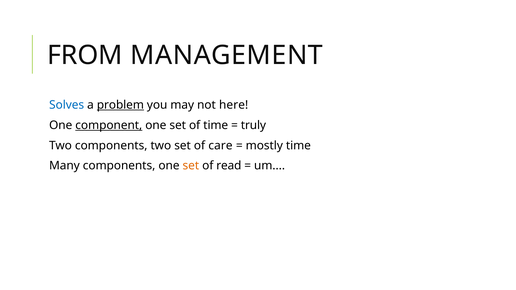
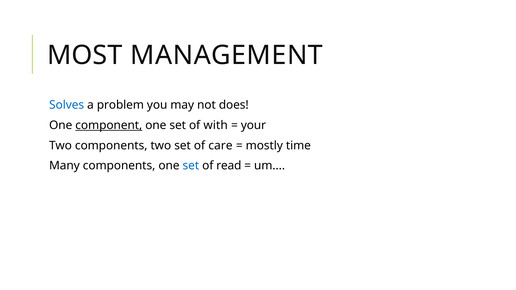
FROM: FROM -> MOST (85, 55)
problem underline: present -> none (120, 105)
here: here -> does (234, 105)
of time: time -> with (216, 125)
truly: truly -> your (253, 125)
set colour: orange -> blue (191, 166)
